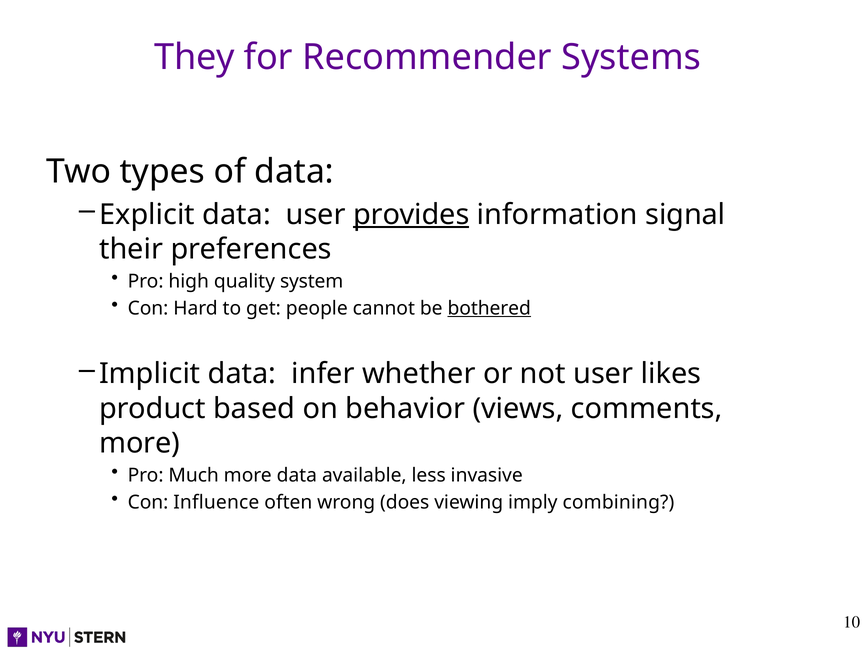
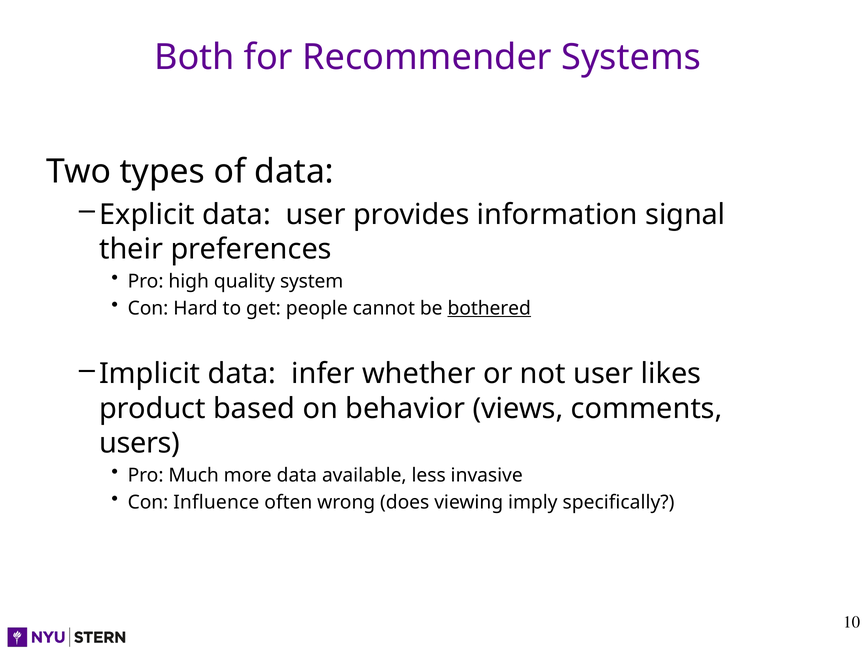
They: They -> Both (194, 58)
provides underline: present -> none (411, 215)
more: more -> users (140, 443)
combining: combining -> specifically (619, 502)
